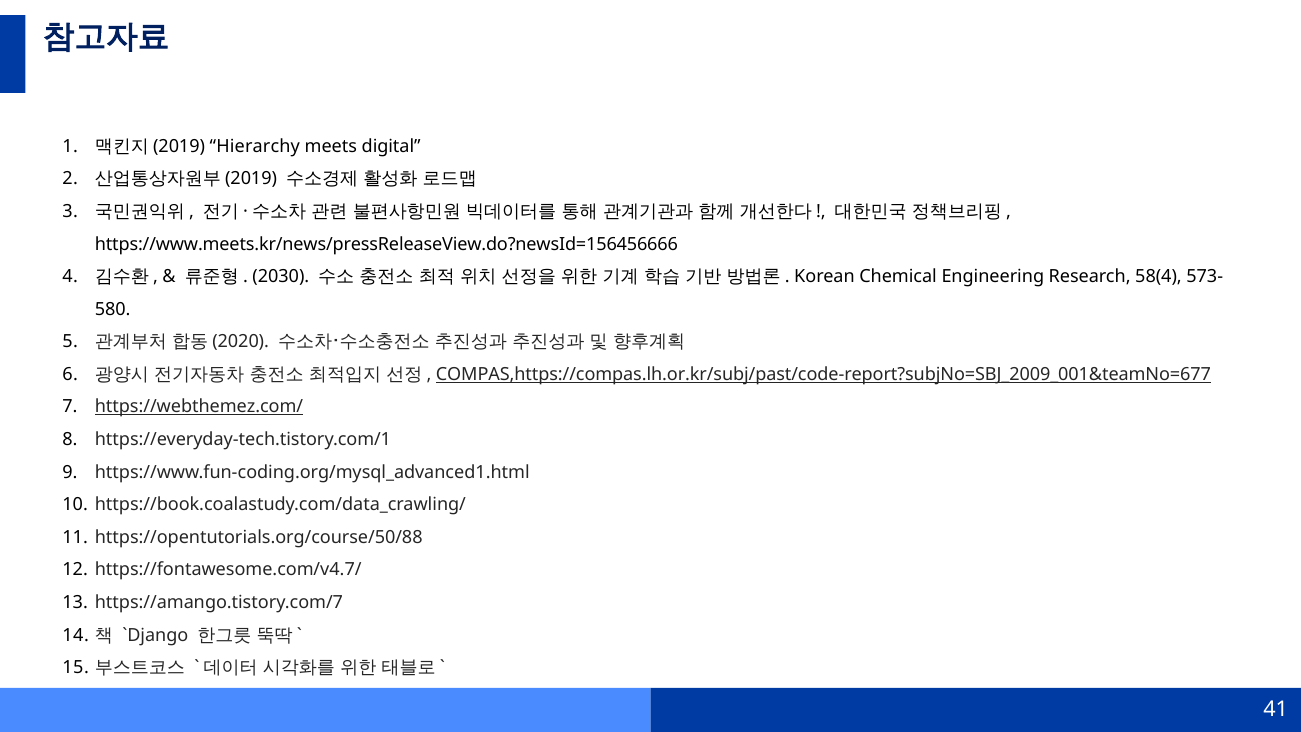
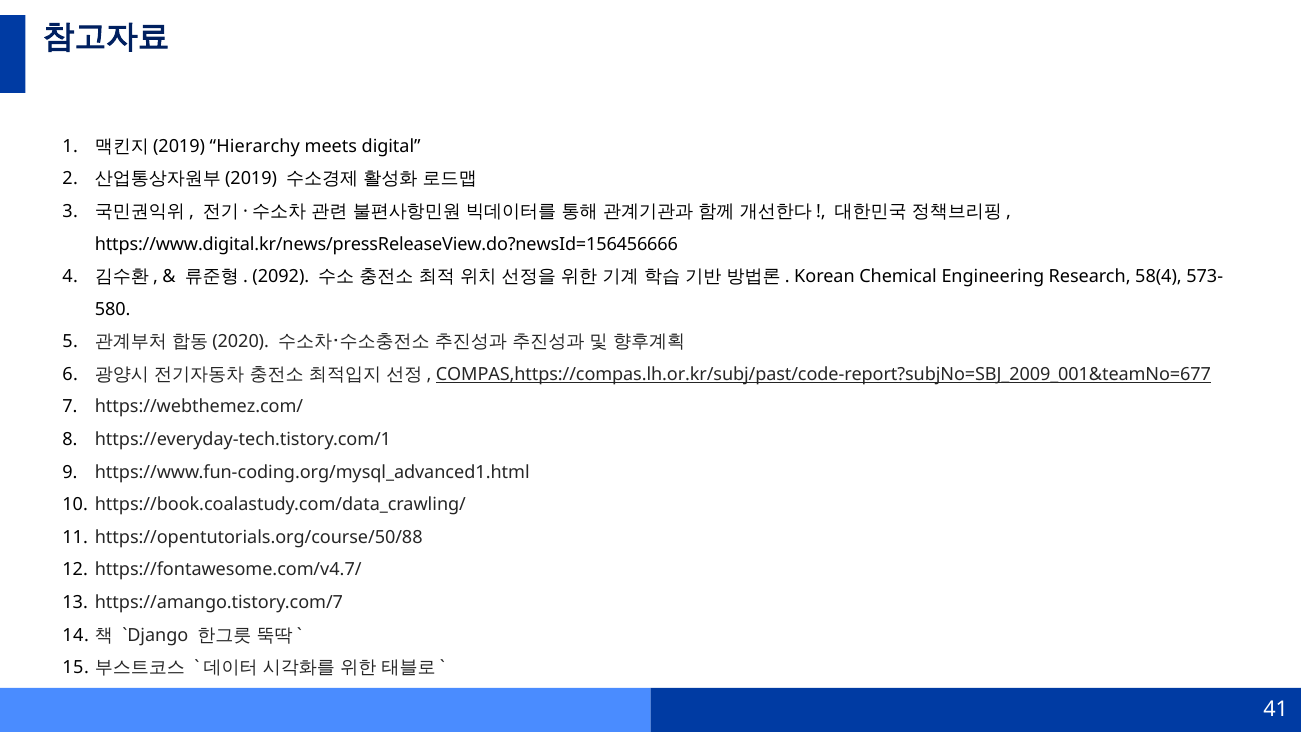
https://www.meets.kr/news/pressReleaseView.do?newsId=156456666: https://www.meets.kr/news/pressReleaseView.do?newsId=156456666 -> https://www.digital.kr/news/pressReleaseView.do?newsId=156456666 (386, 244)
2030: 2030 -> 2092 (281, 277)
https://webthemez.com/ underline: present -> none (199, 407)
